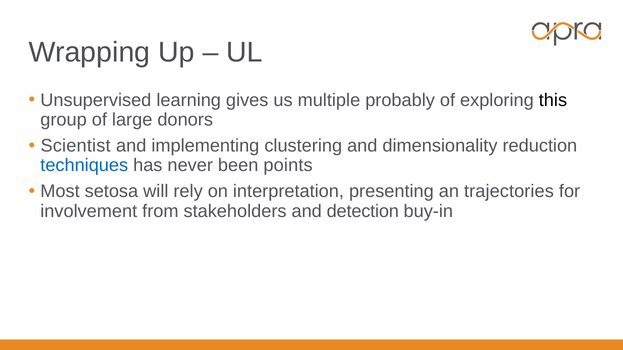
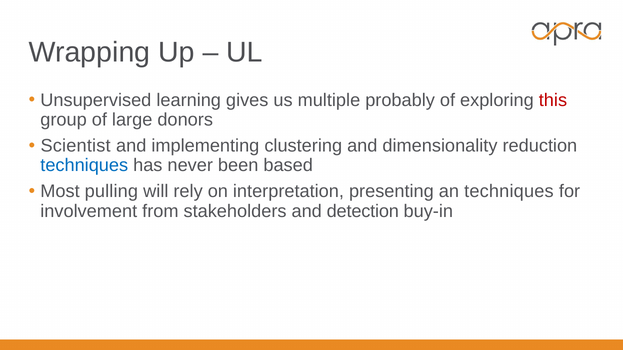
this colour: black -> red (553, 100)
points: points -> based (288, 166)
setosa: setosa -> pulling (111, 192)
an trajectories: trajectories -> techniques (509, 192)
